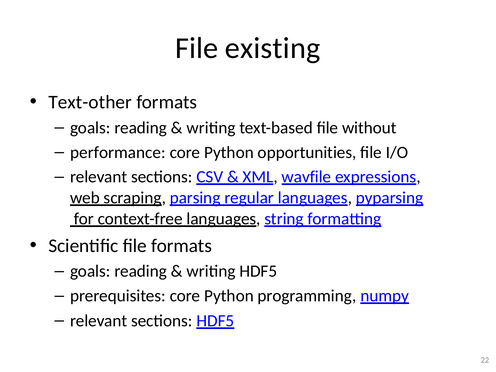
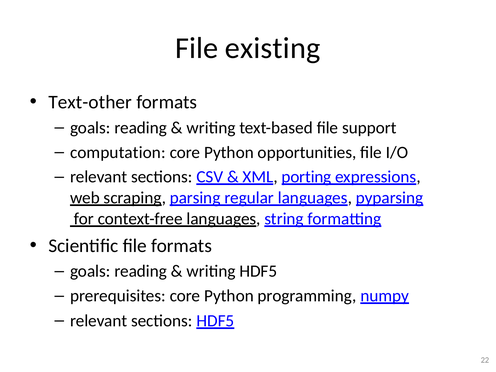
without: without -> support (369, 128)
performance: performance -> computation (118, 152)
wavfile: wavfile -> porting (306, 177)
